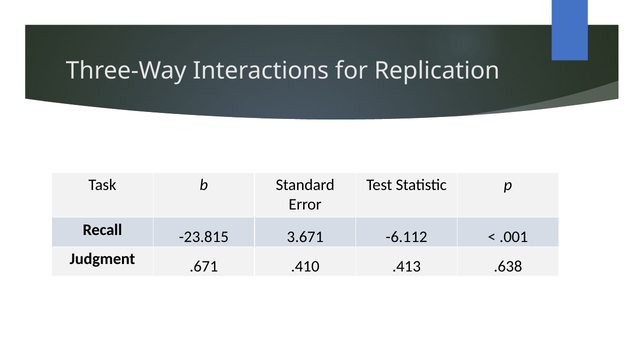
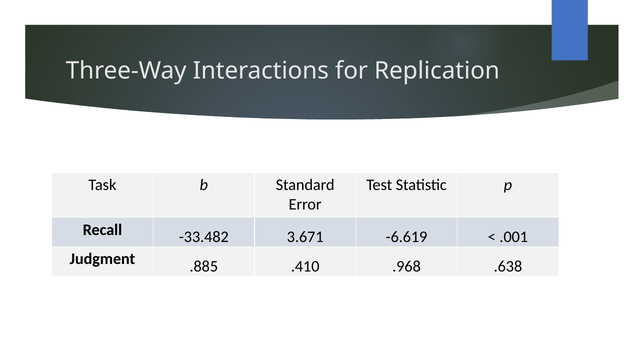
-23.815: -23.815 -> -33.482 (204, 237)
-6.112: -6.112 -> -6.619 (407, 237)
.671: .671 -> .885 (204, 267)
.413: .413 -> .968 (407, 267)
